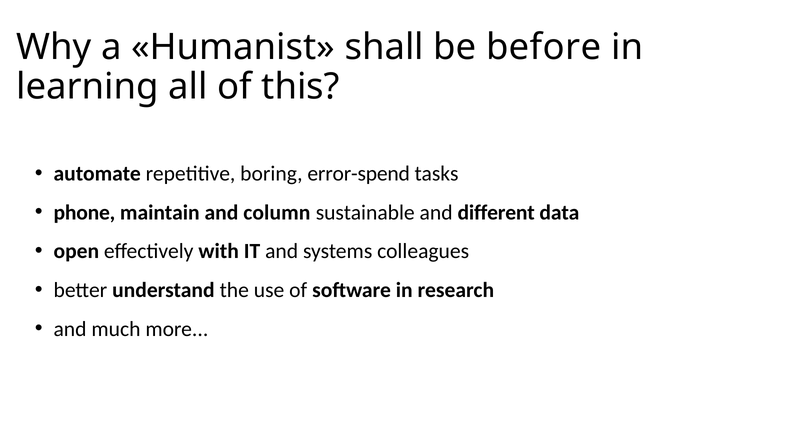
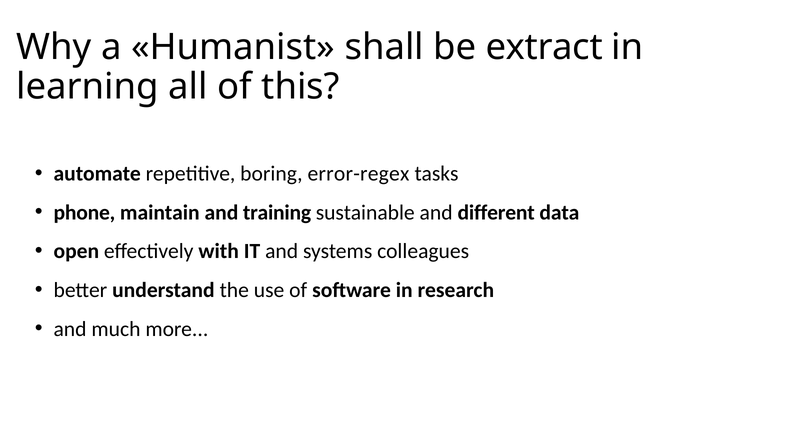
before: before -> extract (544, 47)
error-spend: error-spend -> error-regex (358, 174)
column: column -> training (277, 213)
